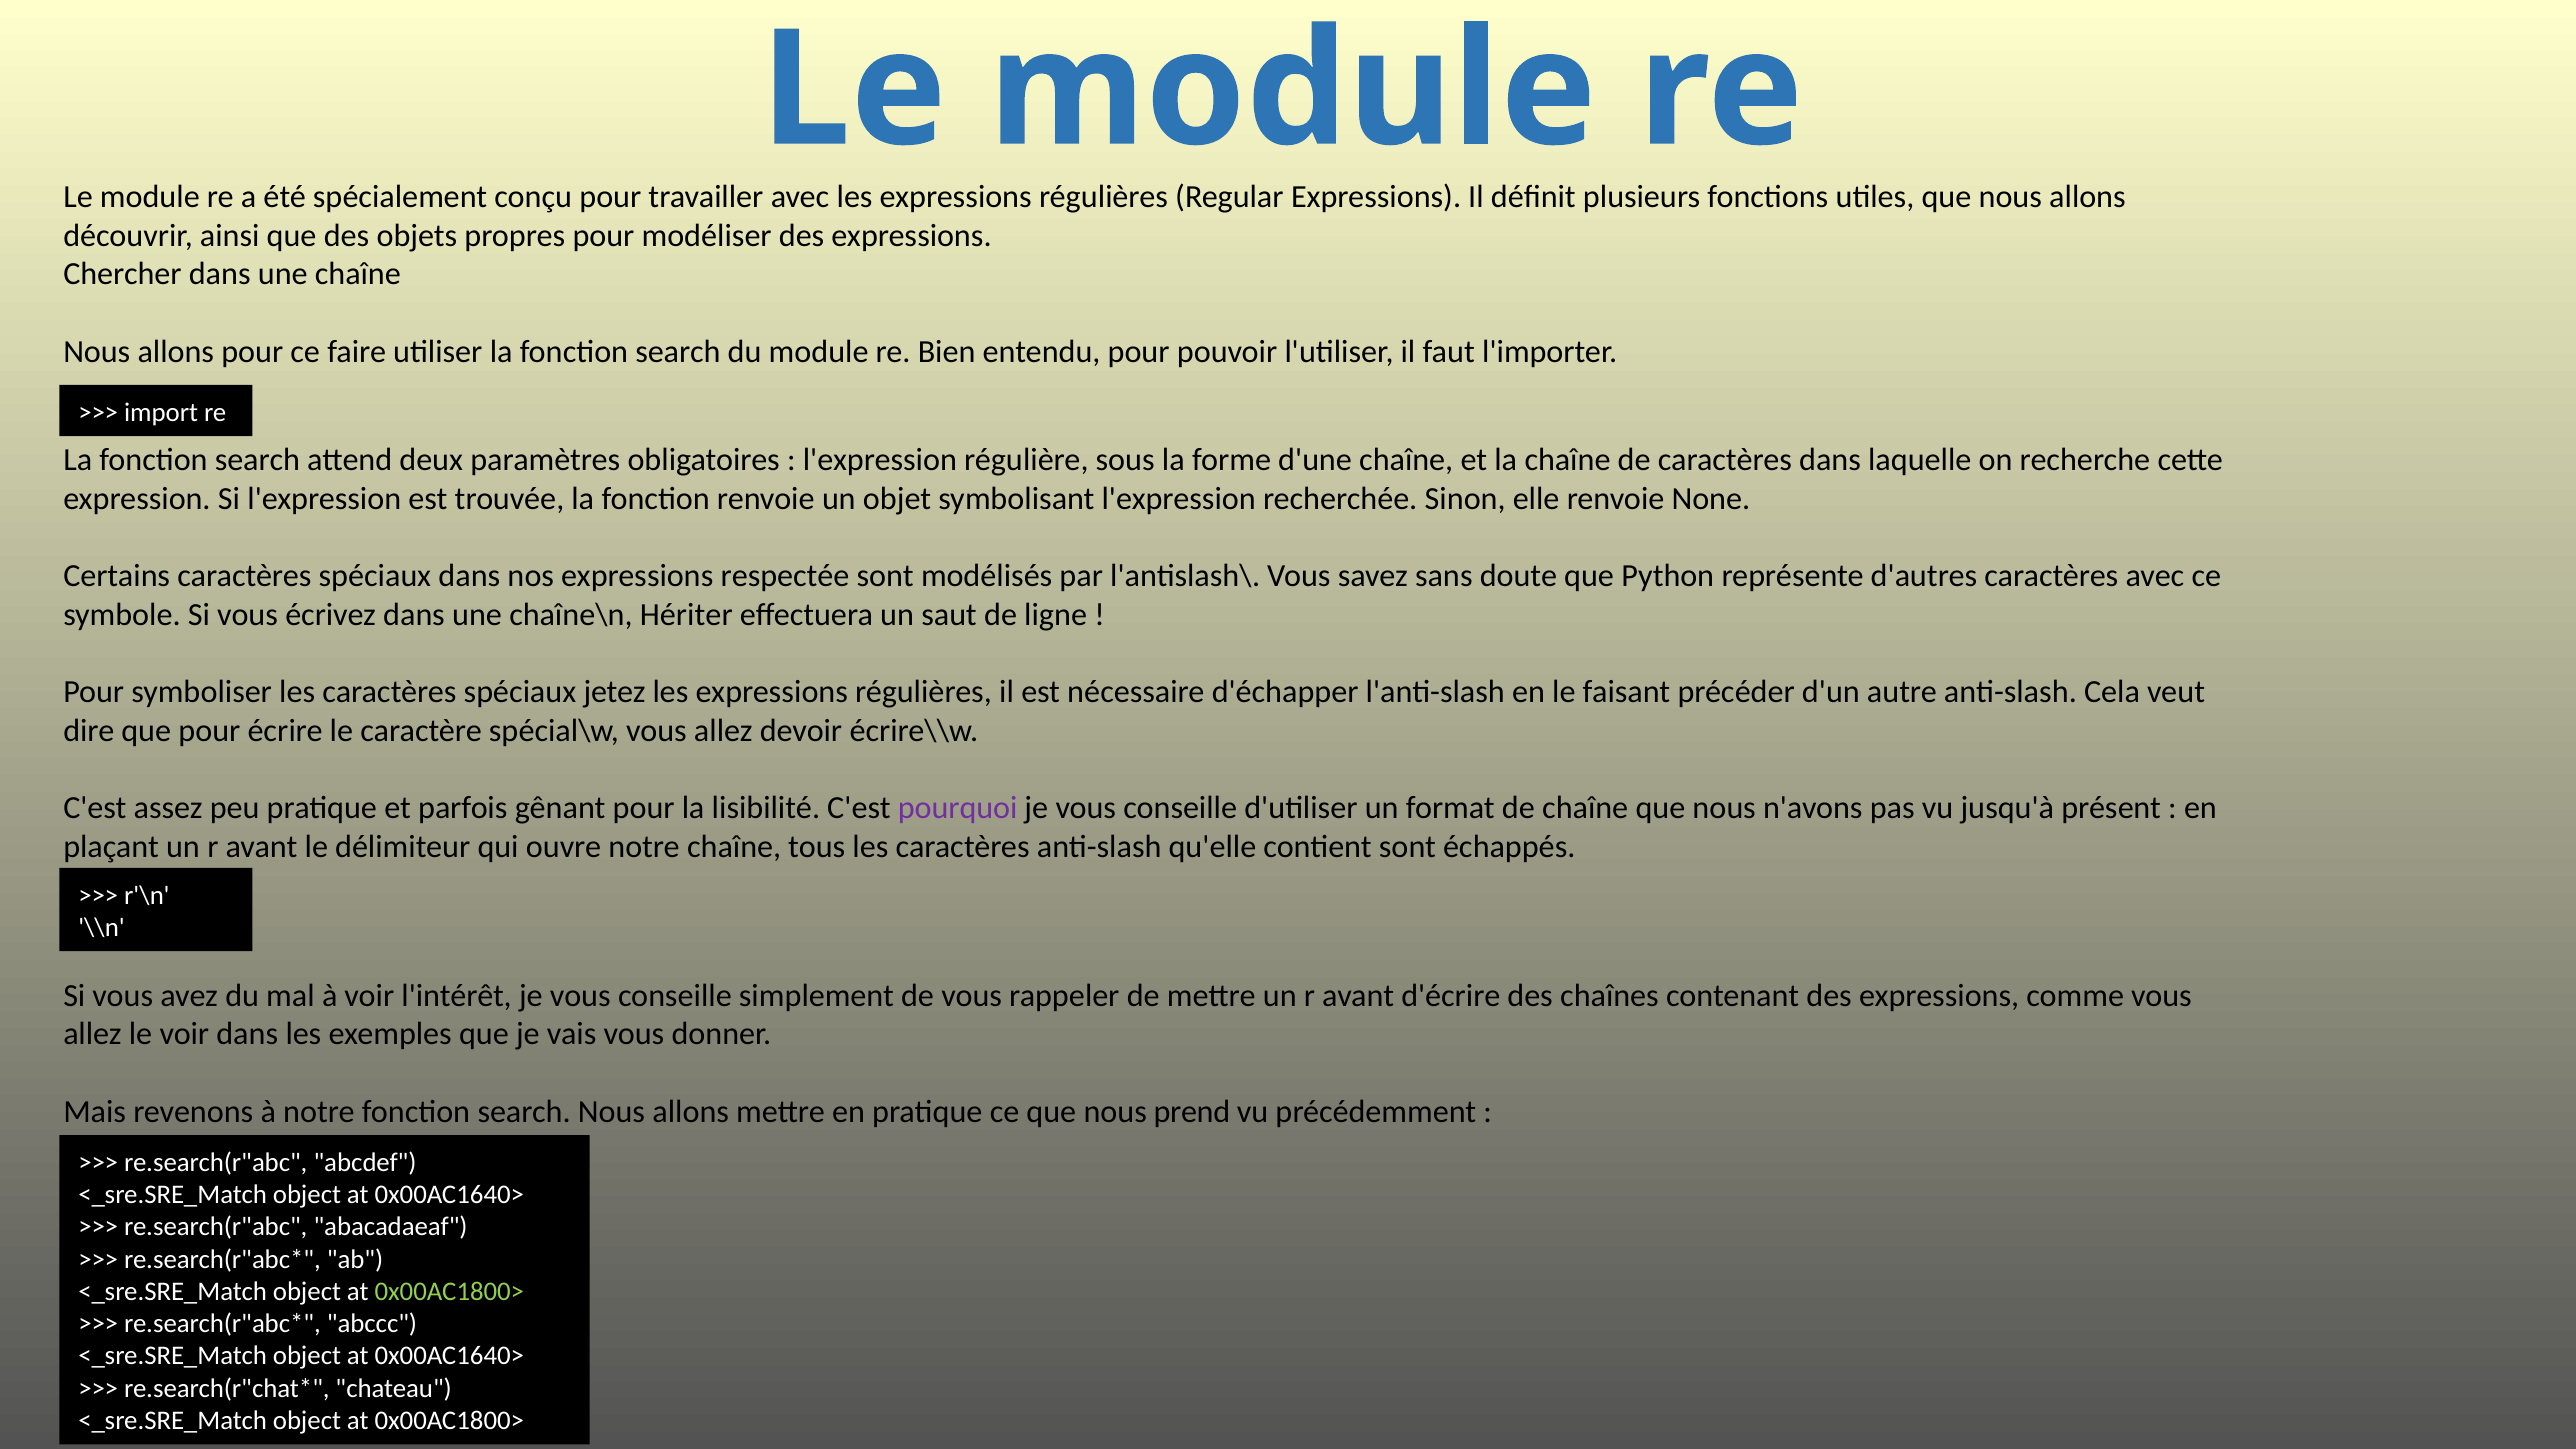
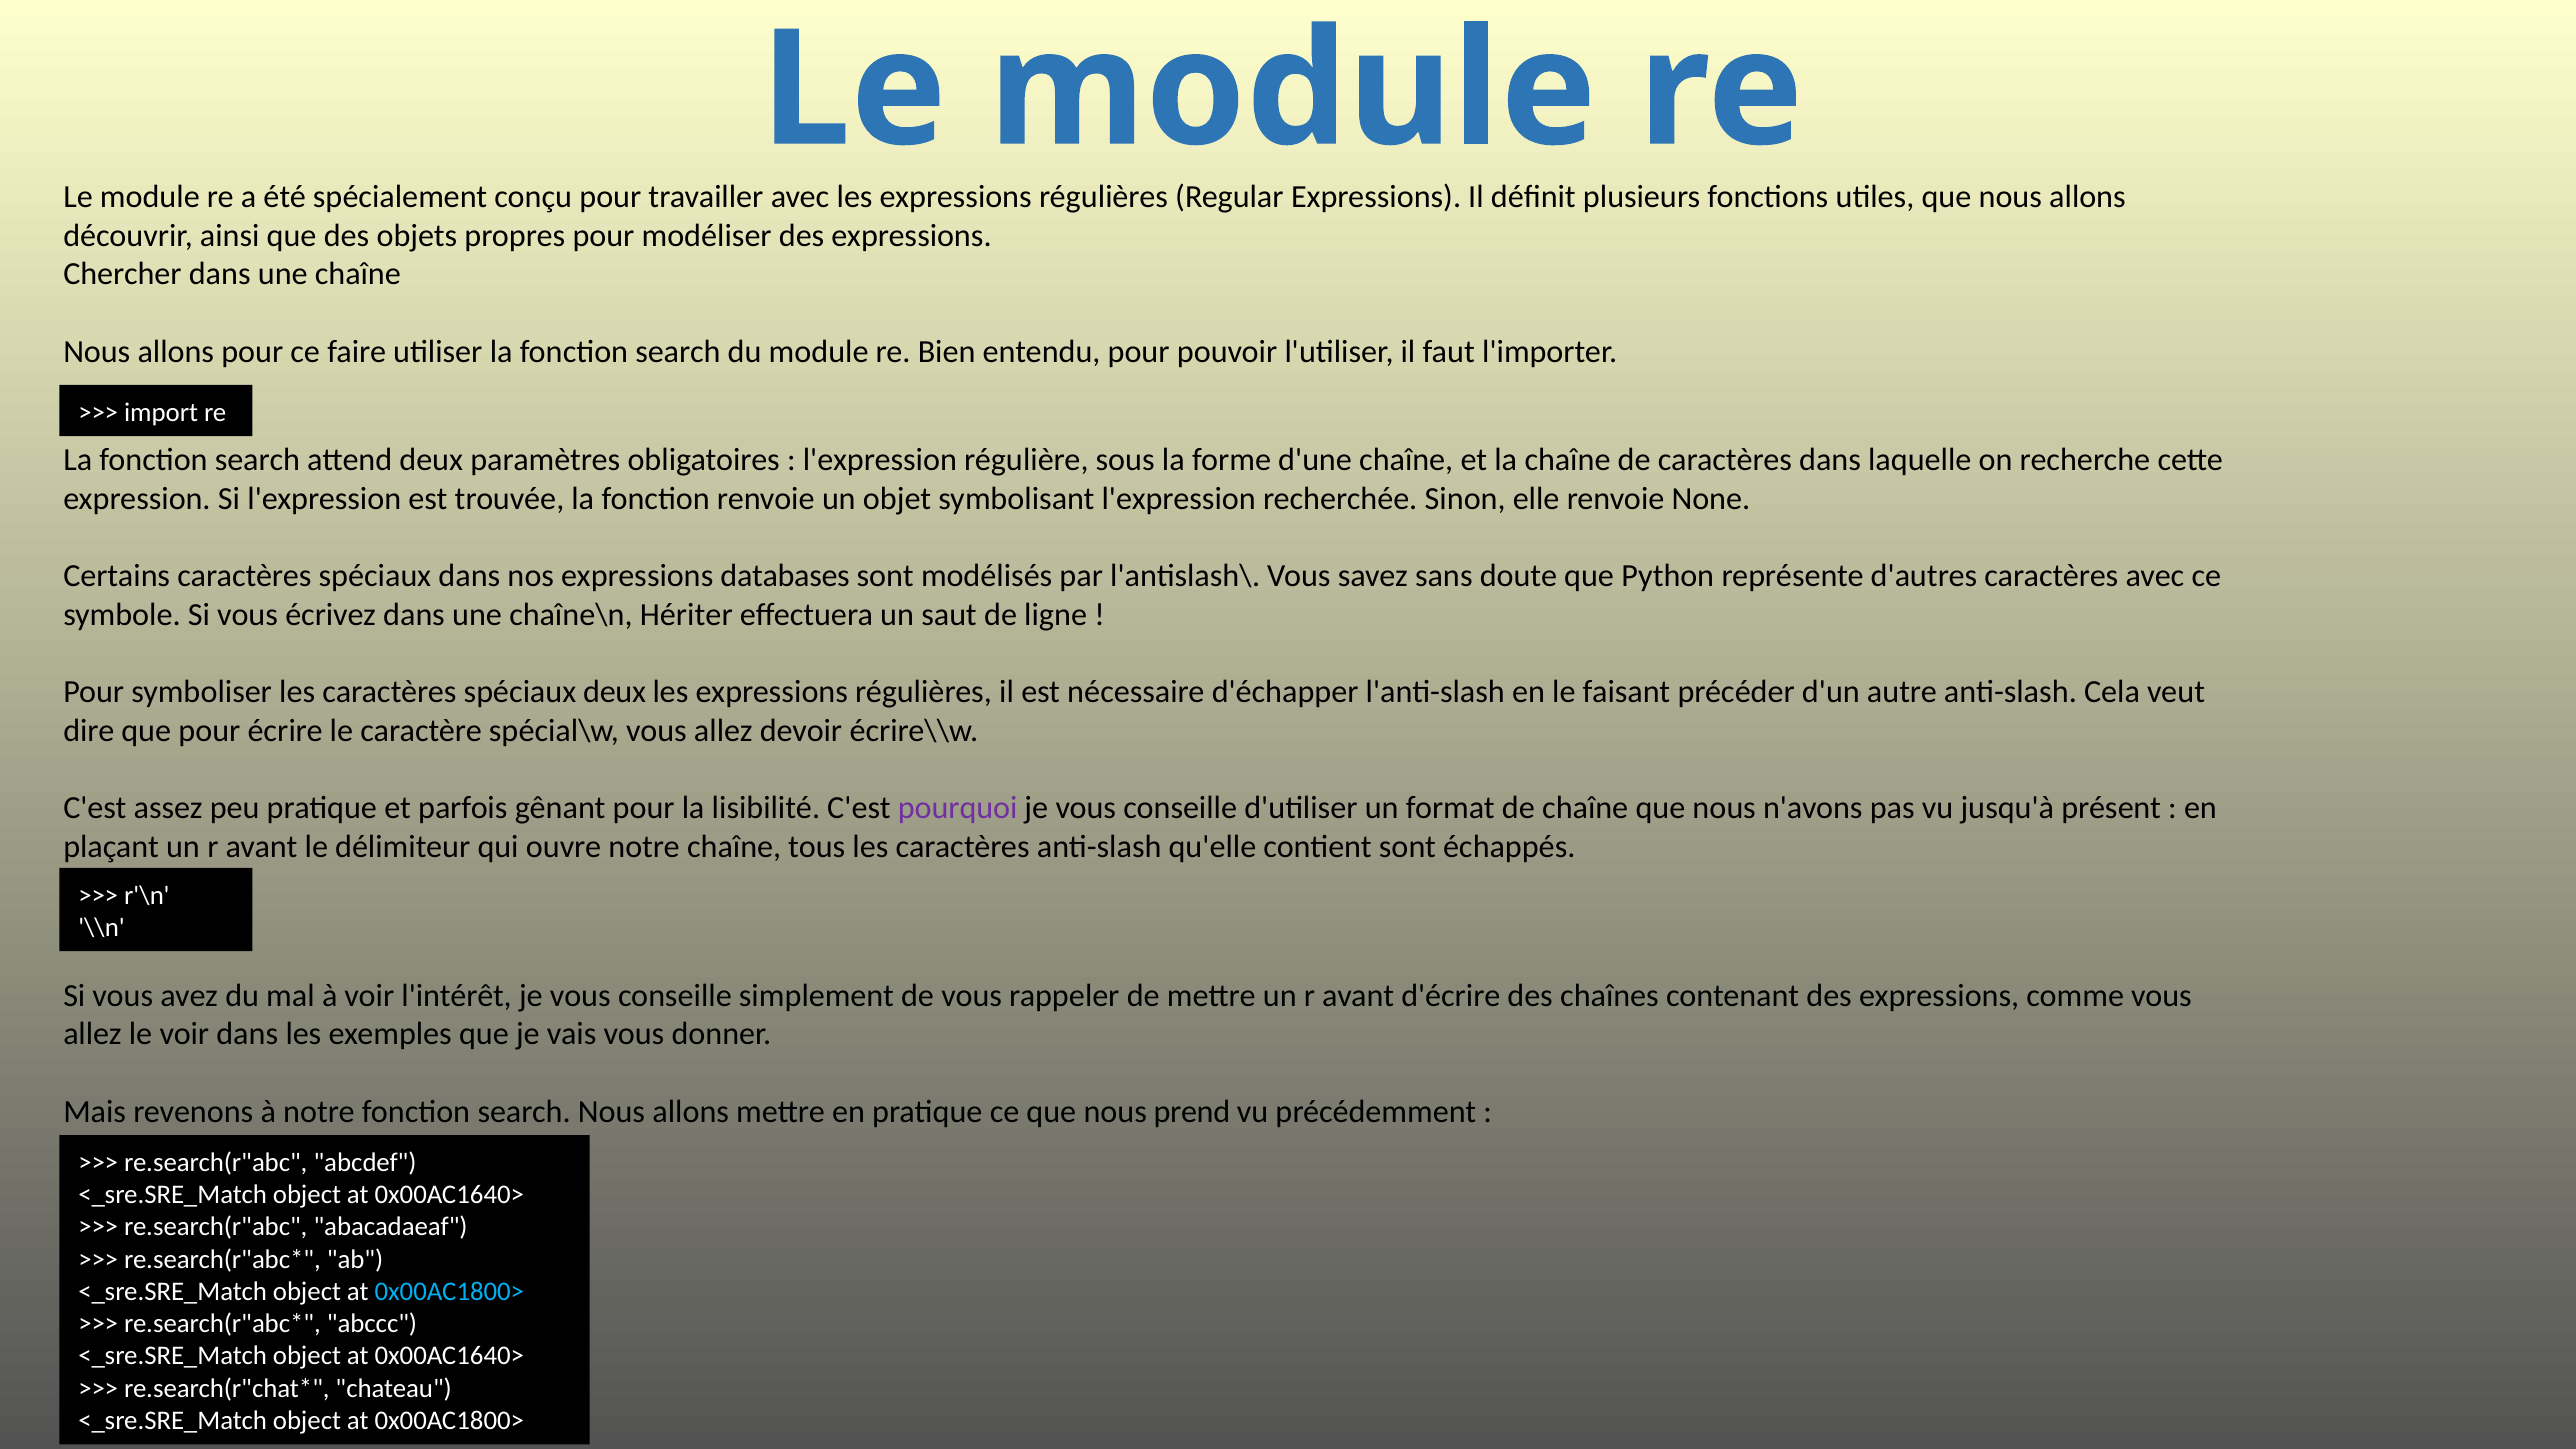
respectée: respectée -> databases (785, 576)
spéciaux jetez: jetez -> deux (615, 692)
0x00AC1800> colour: light green -> light blue (449, 1292)
